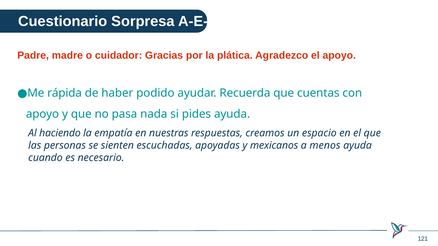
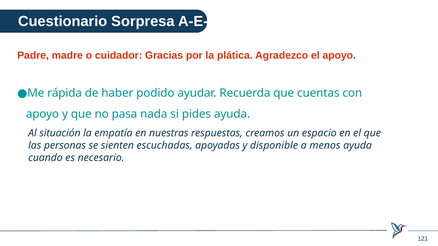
haciendo: haciendo -> situación (60, 133)
mexicanos: mexicanos -> disponible (274, 146)
